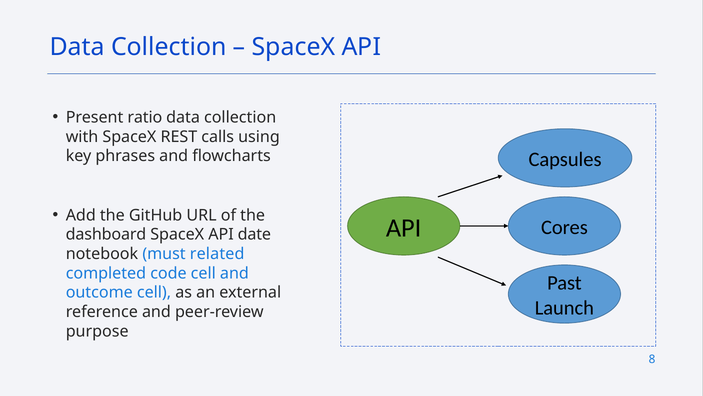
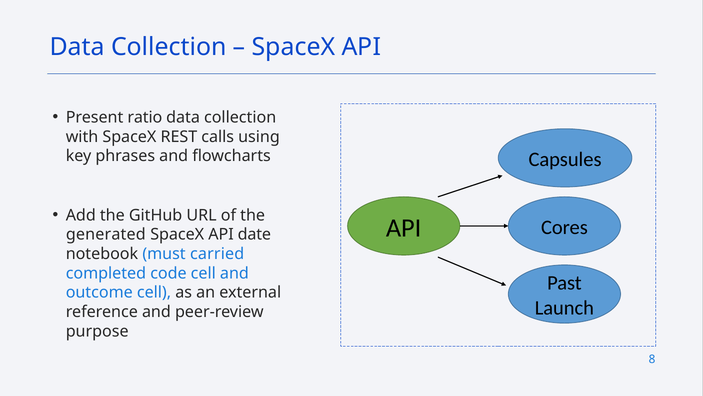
dashboard: dashboard -> generated (106, 234)
related: related -> carried (217, 254)
